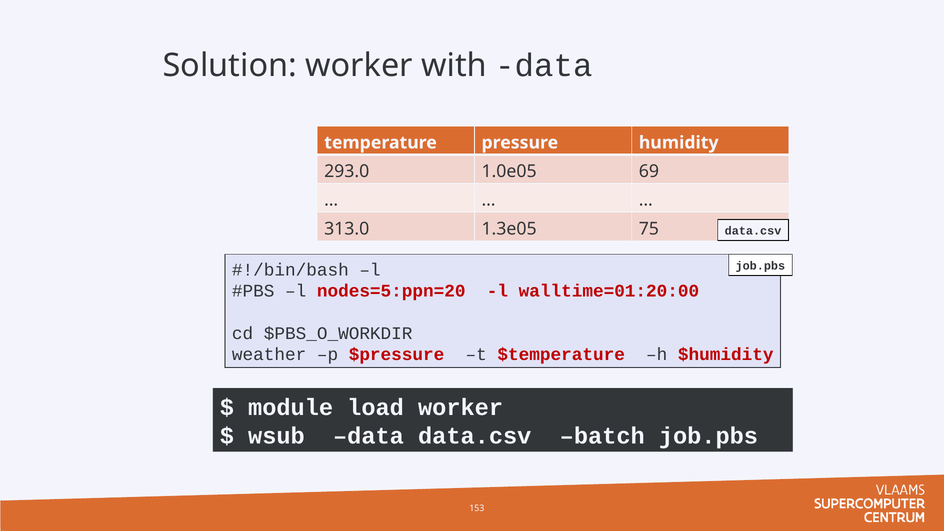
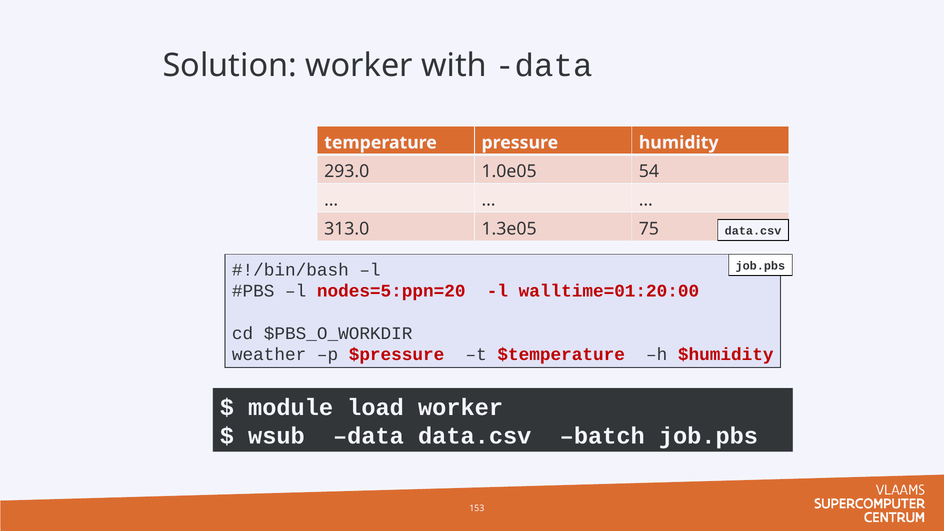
69: 69 -> 54 (649, 171)
